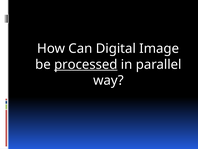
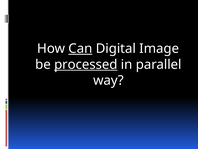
Can underline: none -> present (80, 48)
